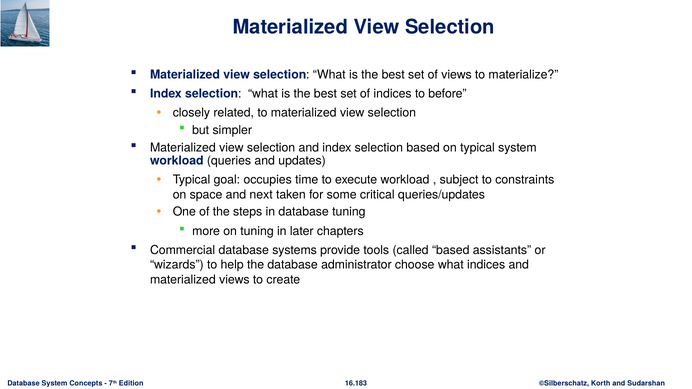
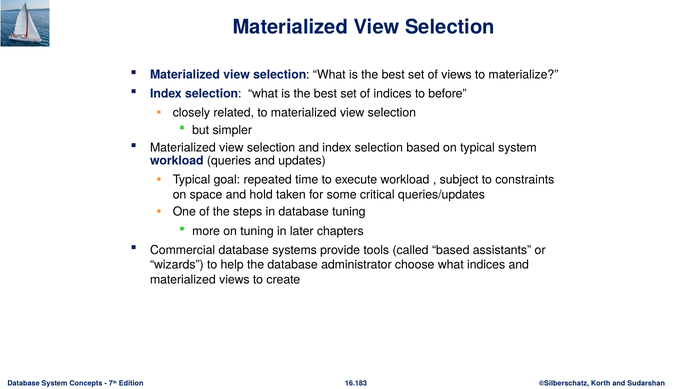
occupies: occupies -> repeated (268, 180)
next: next -> hold (261, 195)
